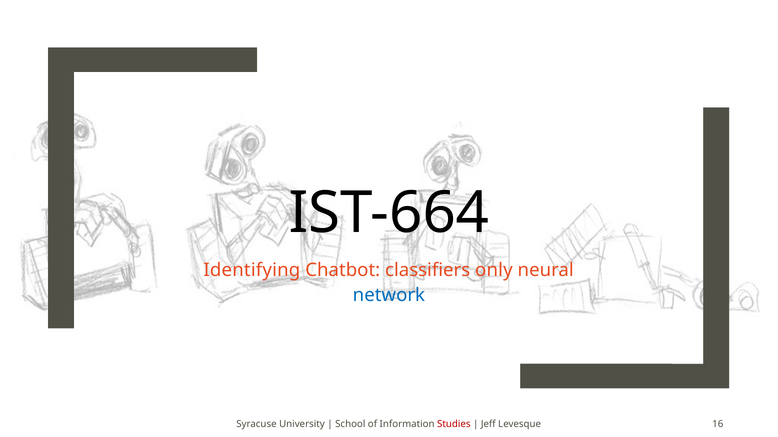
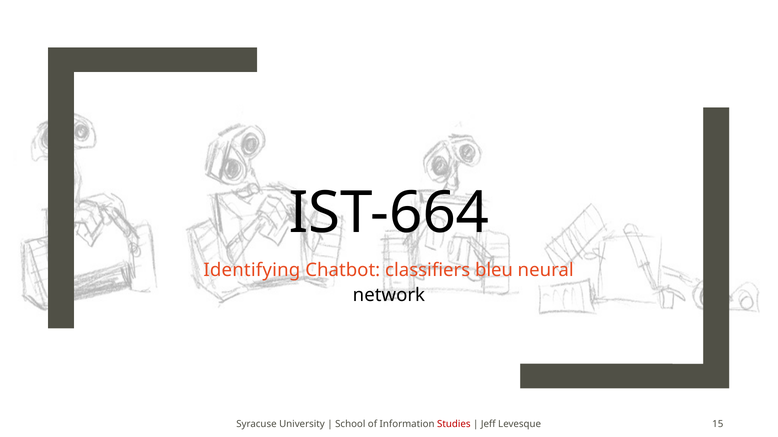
only: only -> bleu (494, 271)
network colour: blue -> black (389, 296)
16: 16 -> 15 (718, 425)
